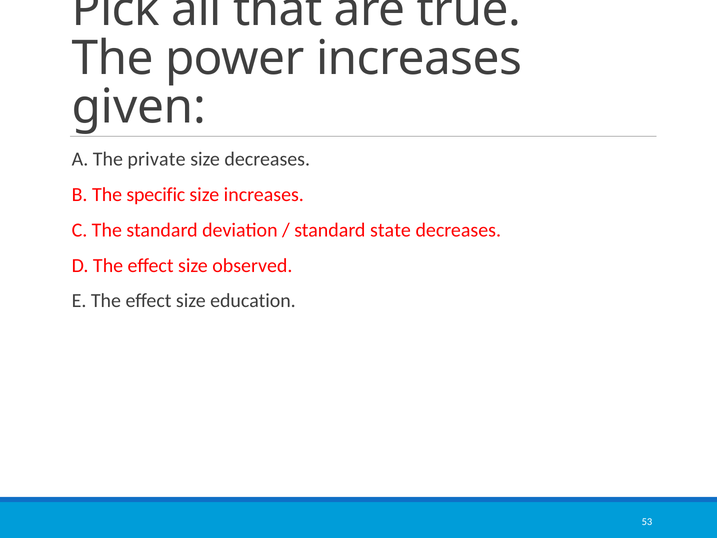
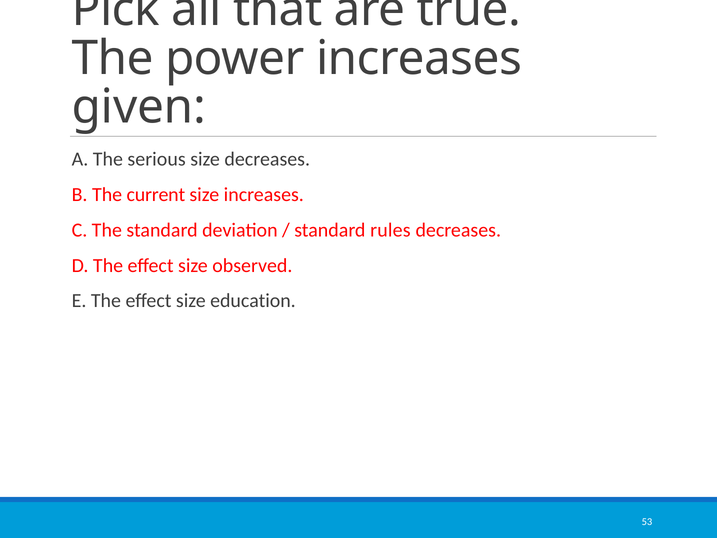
private: private -> serious (157, 159)
specific: specific -> current (156, 194)
state: state -> rules (390, 230)
